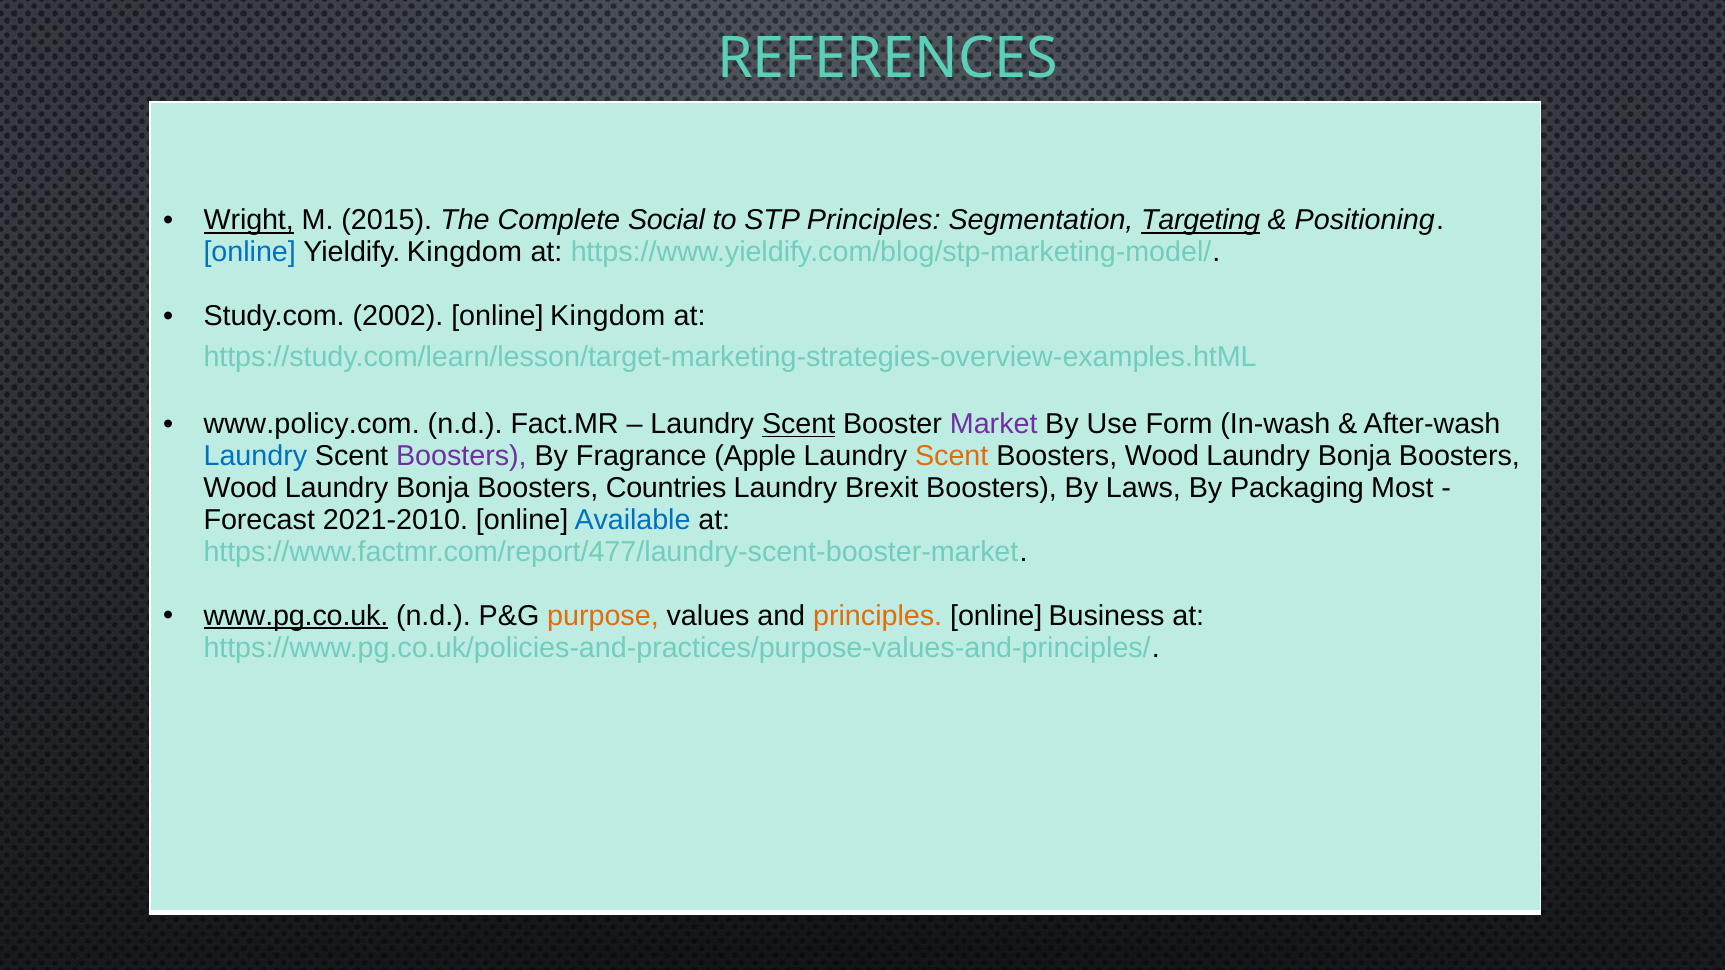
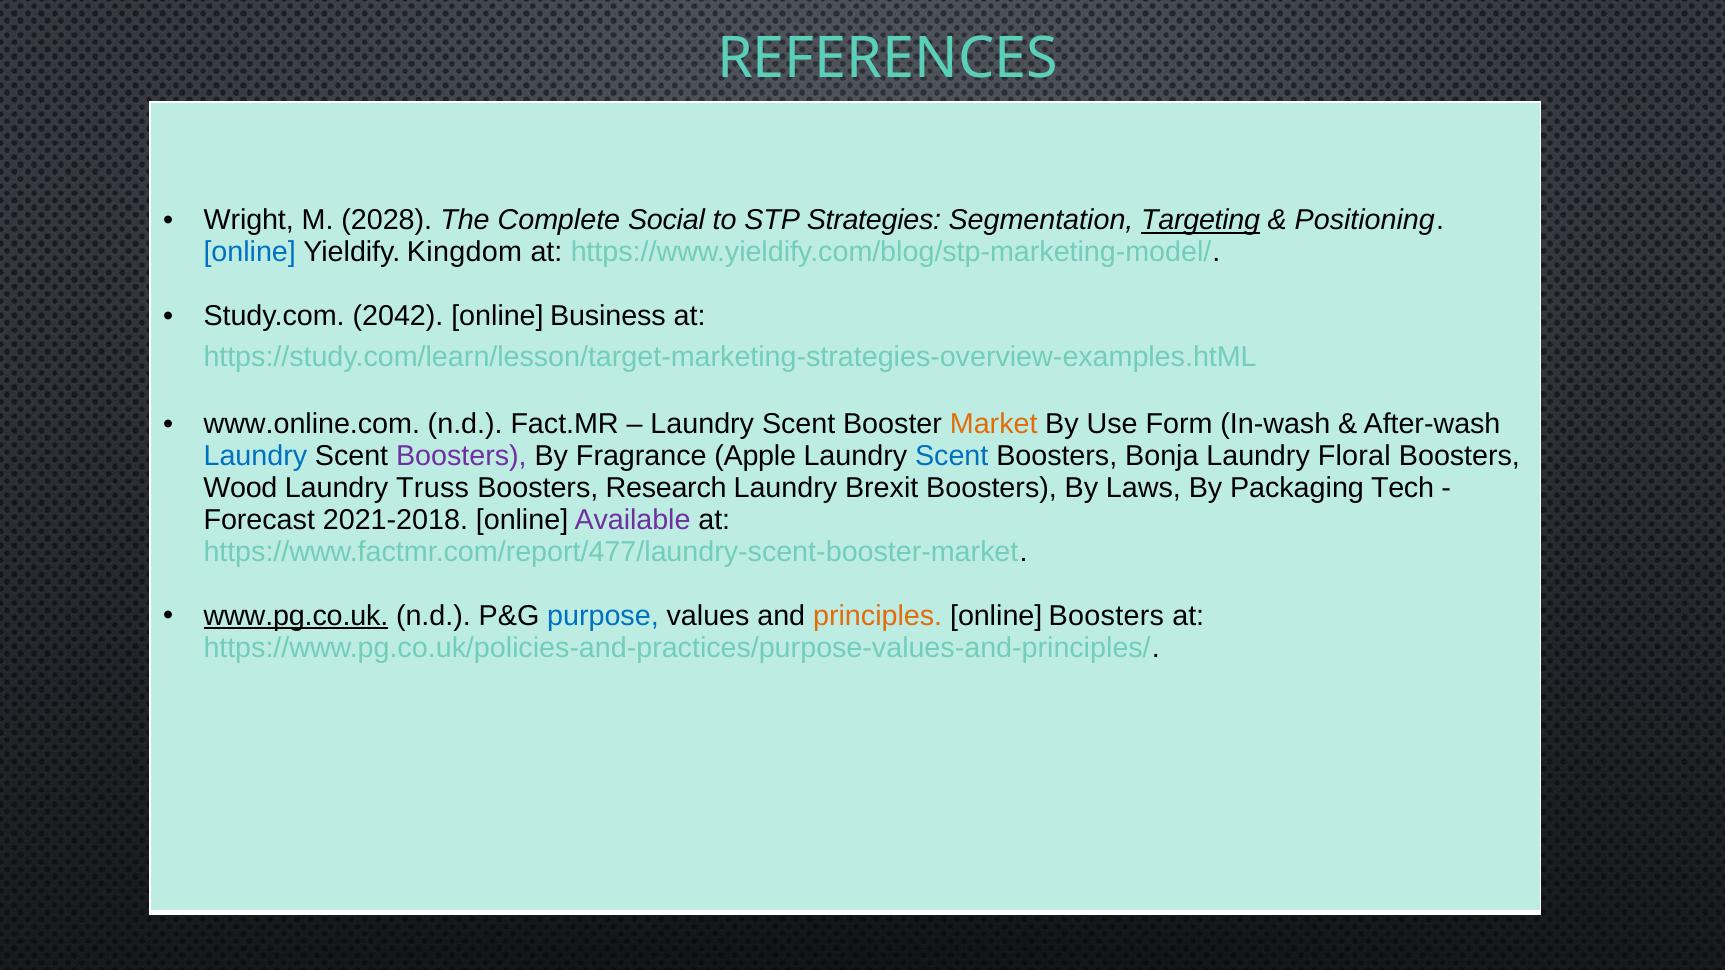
Wright underline: present -> none (249, 220)
2015: 2015 -> 2028 (387, 220)
STP Principles: Principles -> Strategies (874, 220)
2002: 2002 -> 2042 (398, 316)
online Kingdom: Kingdom -> Business (608, 316)
www.policy.com: www.policy.com -> www.online.com (312, 424)
Scent underline: present -> none (799, 424)
Market colour: purple -> orange (994, 424)
Scent colour: orange -> blue (952, 456)
Wood: Wood -> Bonja (1162, 456)
Bonja: Bonja -> Floral (1354, 456)
Bonja: Bonja -> Truss (433, 488)
Countries: Countries -> Research (666, 488)
Most: Most -> Tech (1403, 488)
2021-2010: 2021-2010 -> 2021-2018 (395, 520)
Available colour: blue -> purple (633, 520)
purpose colour: orange -> blue (603, 616)
online Business: Business -> Boosters (1106, 616)
